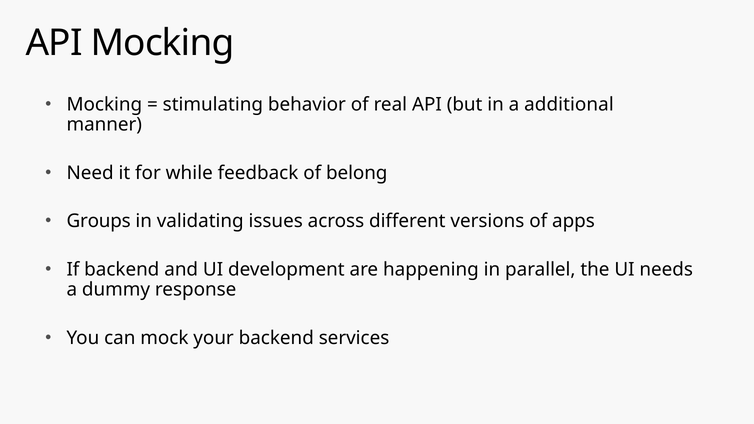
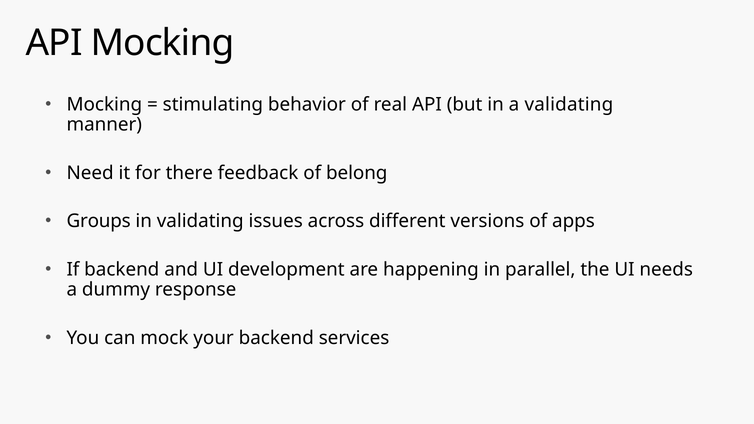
a additional: additional -> validating (569, 104)
while: while -> there (189, 173)
